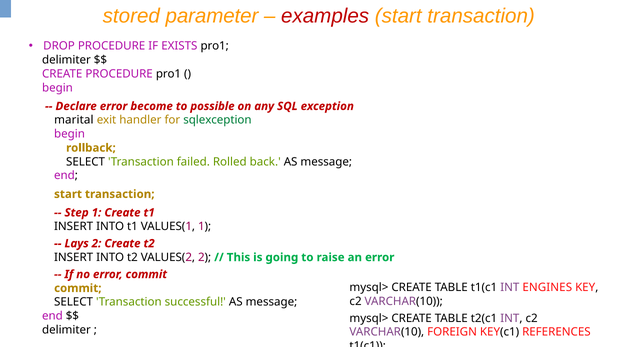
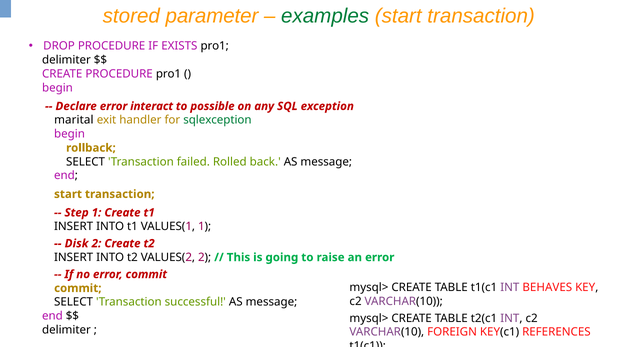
examples colour: red -> green (325, 16)
become: become -> interact (152, 106)
Lays: Lays -> Disk (77, 244)
ENGINES: ENGINES -> BEHAVES (547, 288)
